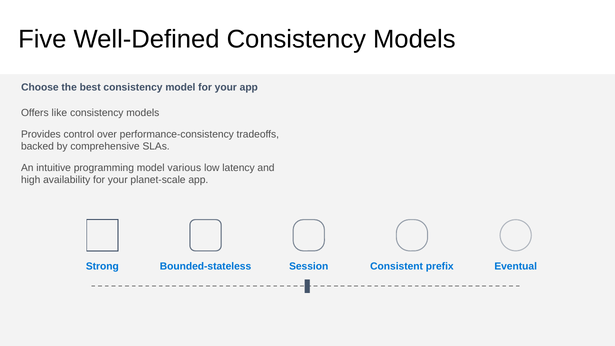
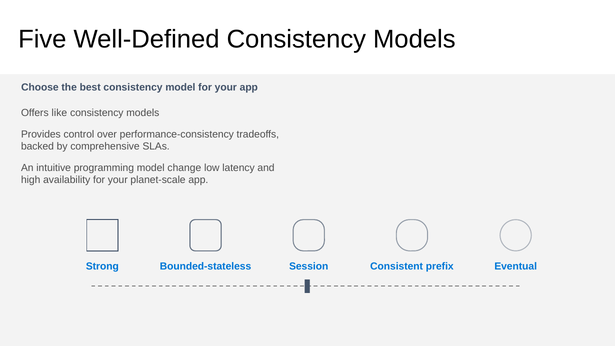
various: various -> change (184, 168)
